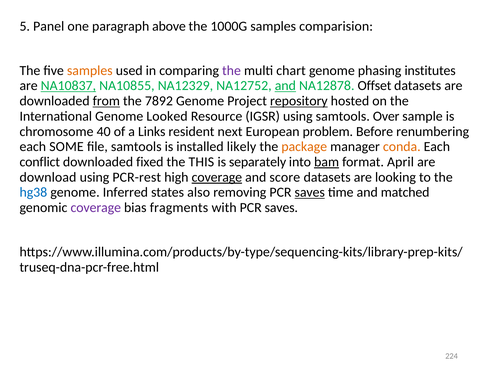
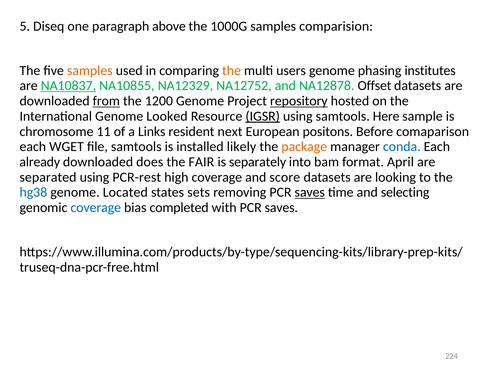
Panel: Panel -> Diseq (49, 26)
the colour: purple -> orange (231, 70)
chart: chart -> users (291, 70)
and underline: present -> none (285, 86)
7892: 7892 -> 1200 (159, 101)
IGSR underline: none -> present (263, 116)
Over: Over -> Here (386, 116)
40: 40 -> 11 (104, 131)
problem: problem -> positons (328, 131)
renumbering: renumbering -> comaparison (433, 131)
SOME: SOME -> WGET (67, 147)
conda colour: orange -> blue (402, 147)
conflict: conflict -> already (40, 162)
fixed: fixed -> does (150, 162)
THIS: THIS -> FAIR (201, 162)
bam underline: present -> none (327, 162)
download: download -> separated (48, 177)
coverage underline: present -> none (217, 177)
Inferred: Inferred -> Located (125, 192)
also: also -> sets (199, 192)
matched: matched -> selecting (405, 192)
coverage colour: purple -> blue (96, 207)
fragments: fragments -> completed (179, 207)
